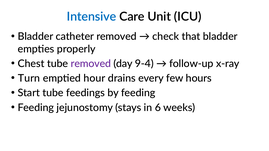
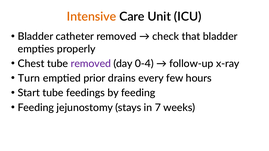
Intensive colour: blue -> orange (91, 17)
9-4: 9-4 -> 0-4 (144, 64)
hour: hour -> prior (94, 78)
6: 6 -> 7 (158, 108)
